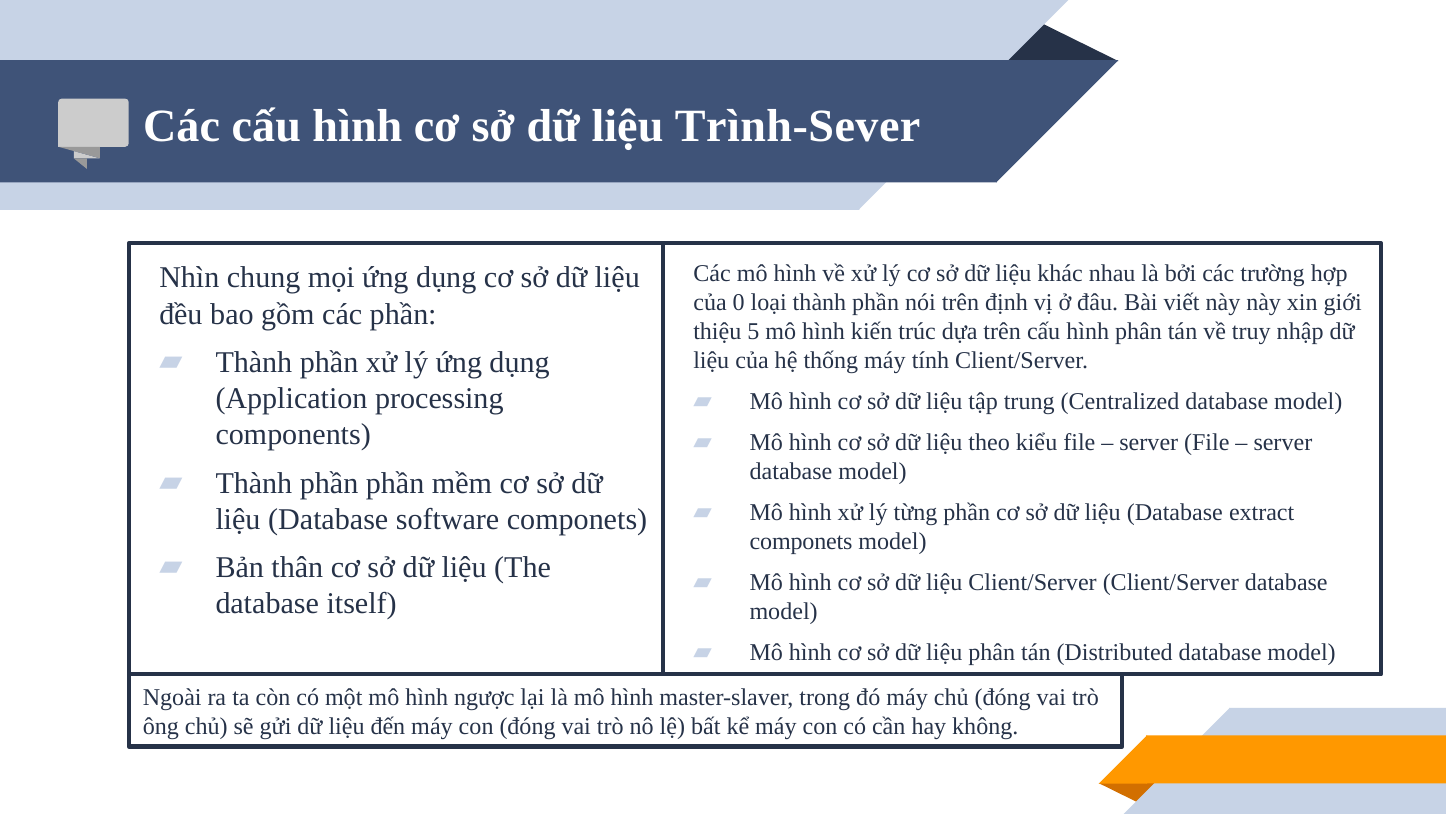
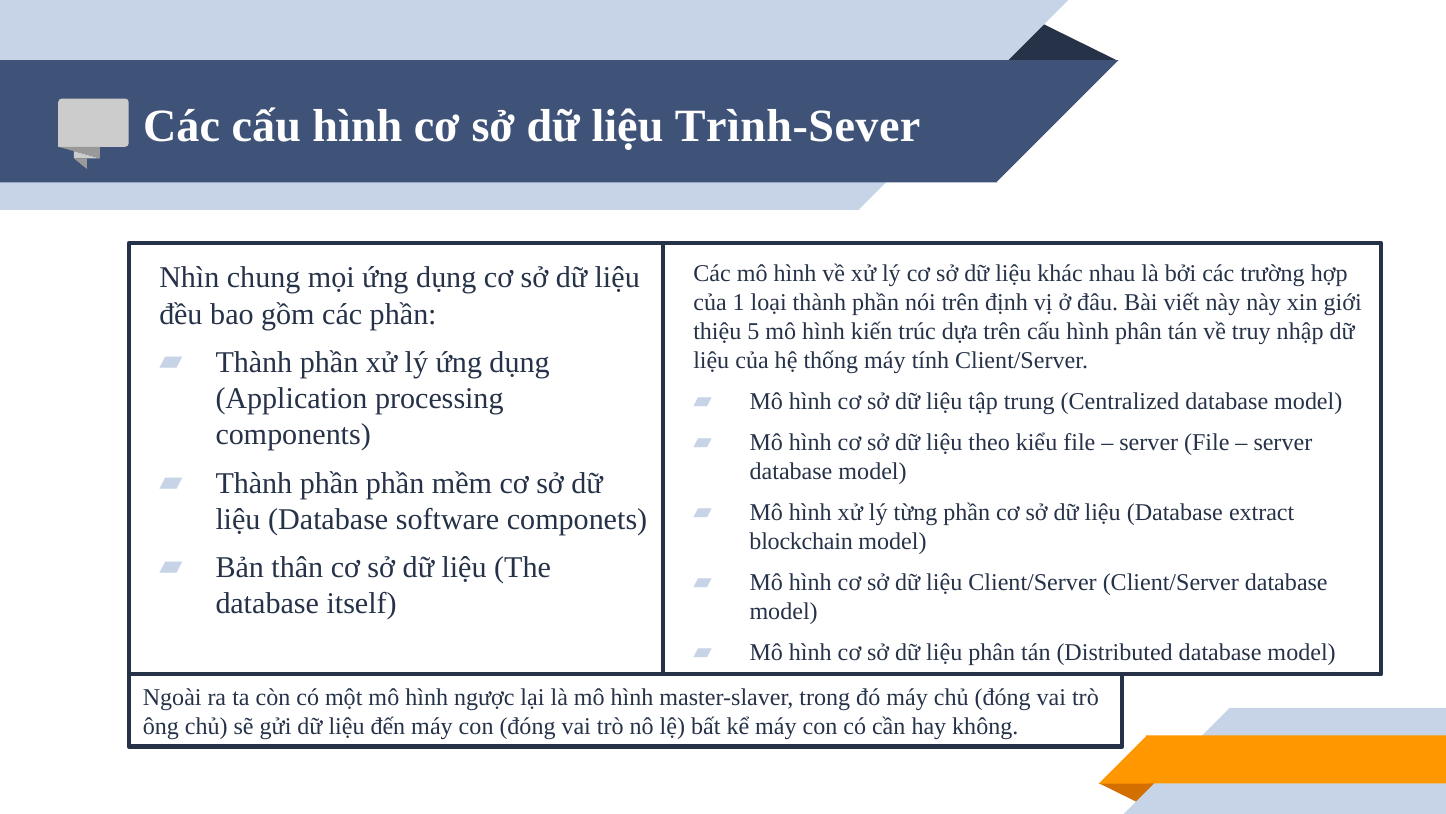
0: 0 -> 1 (739, 303)
componets: componets -> blockchain (801, 541)
